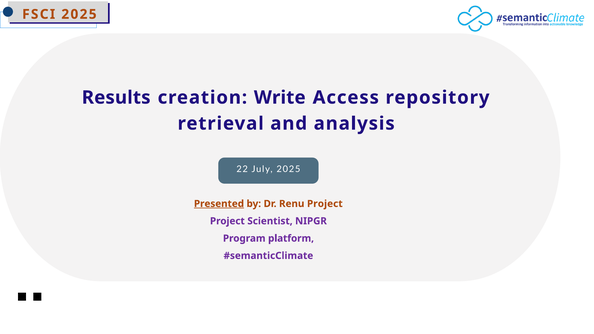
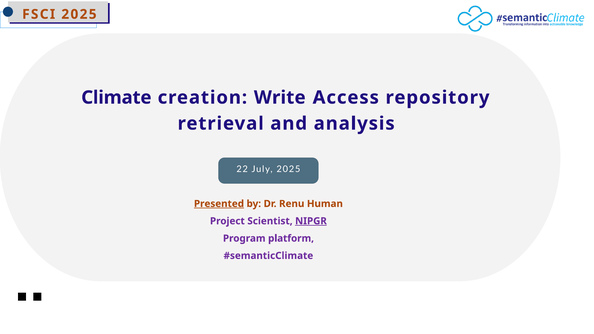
Results: Results -> Climate (116, 98)
Renu Project: Project -> Human (325, 204)
NIPGR underline: none -> present (311, 221)
